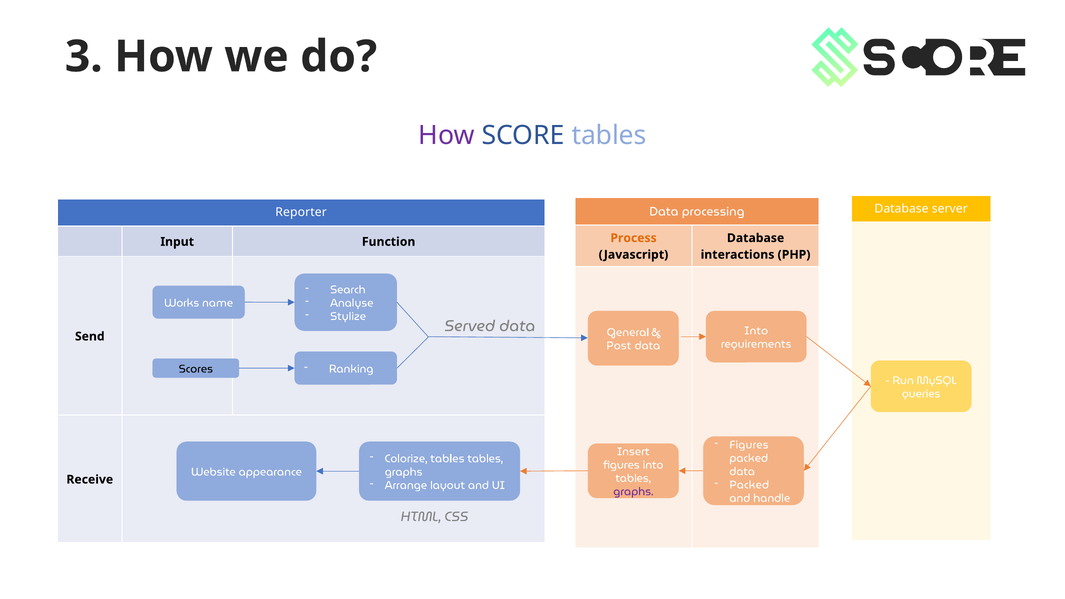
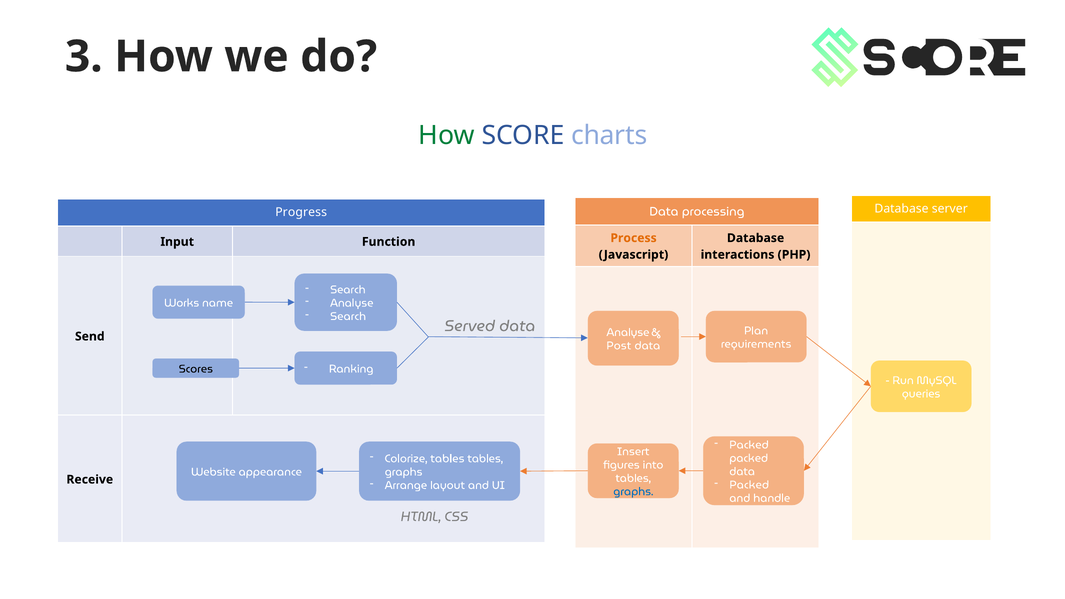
How colour: purple -> green (447, 136)
SCORE tables: tables -> charts (609, 136)
Reporter: Reporter -> Progress (301, 212)
Stylize: Stylize -> Search (348, 316)
Into: Into -> Plan (756, 331)
General: General -> Analyse (628, 332)
Figures: Figures -> Packed (749, 445)
graphs colour: purple -> blue (633, 492)
